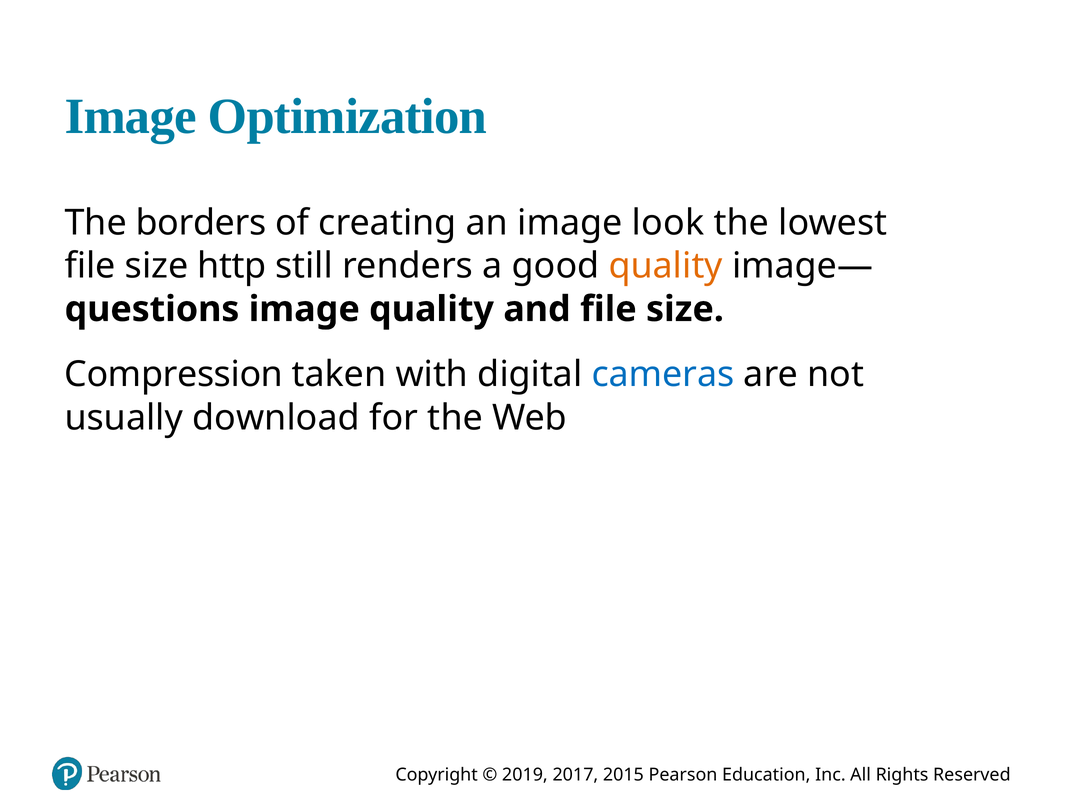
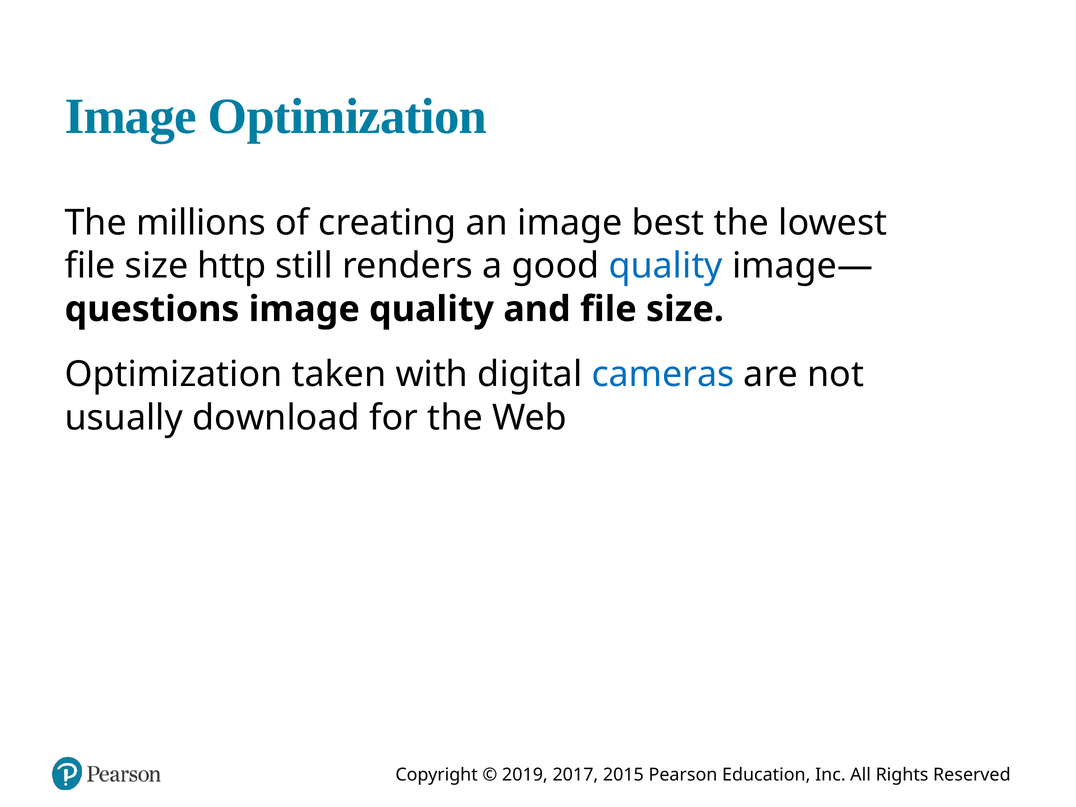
borders: borders -> millions (201, 223)
look: look -> best (668, 223)
quality colour: orange -> blue (666, 266)
Compression: Compression -> Optimization (174, 375)
